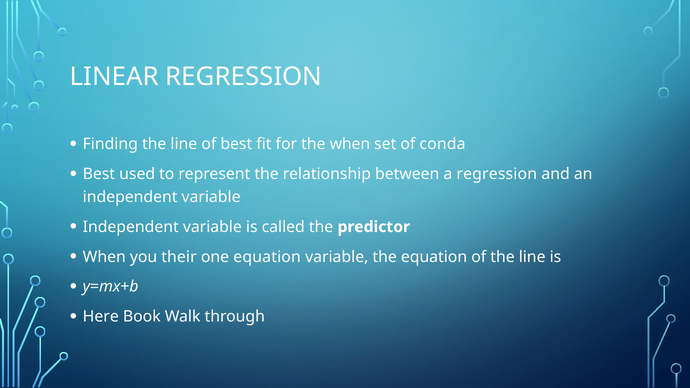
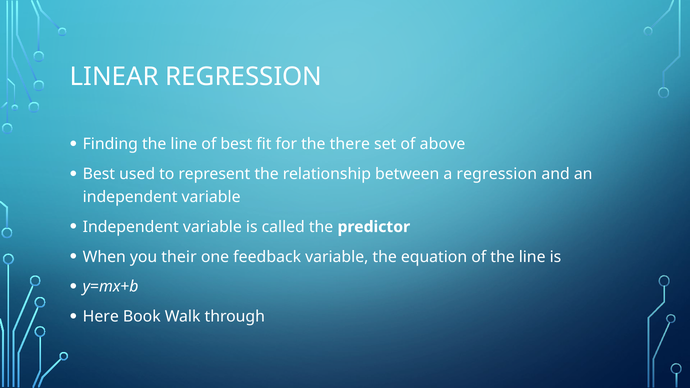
the when: when -> there (350, 144)
conda: conda -> above (443, 144)
one equation: equation -> feedback (267, 257)
